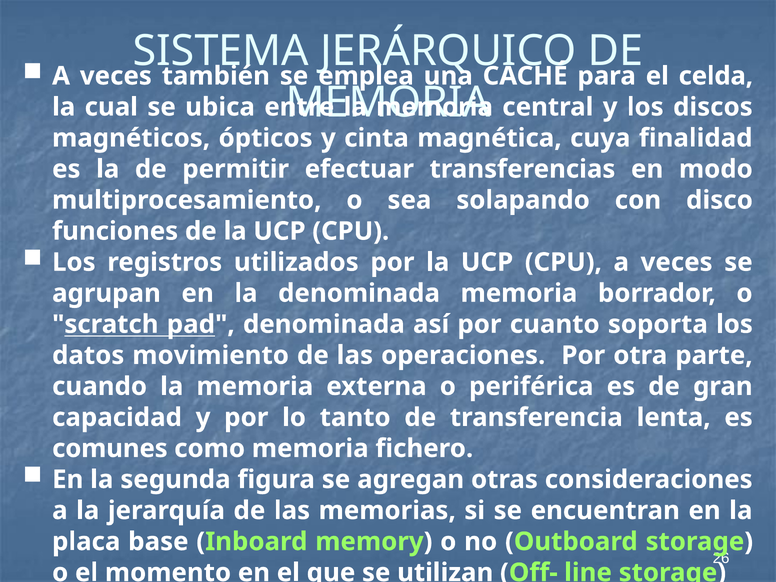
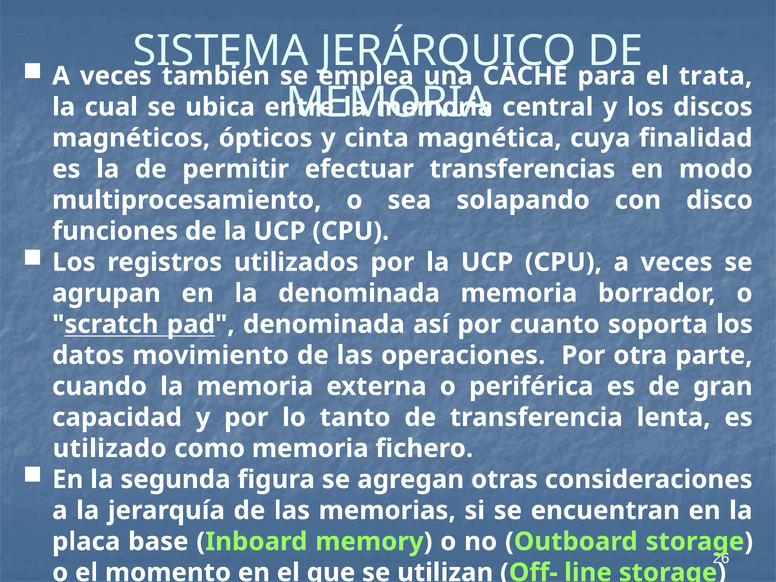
celda: celda -> trata (716, 76)
comunes: comunes -> utilizado (110, 448)
